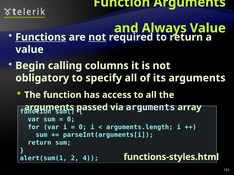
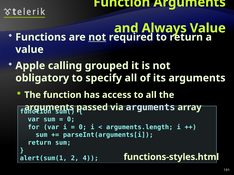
Functions underline: present -> none (41, 37)
Begin: Begin -> Apple (30, 66)
columns: columns -> grouped (107, 66)
